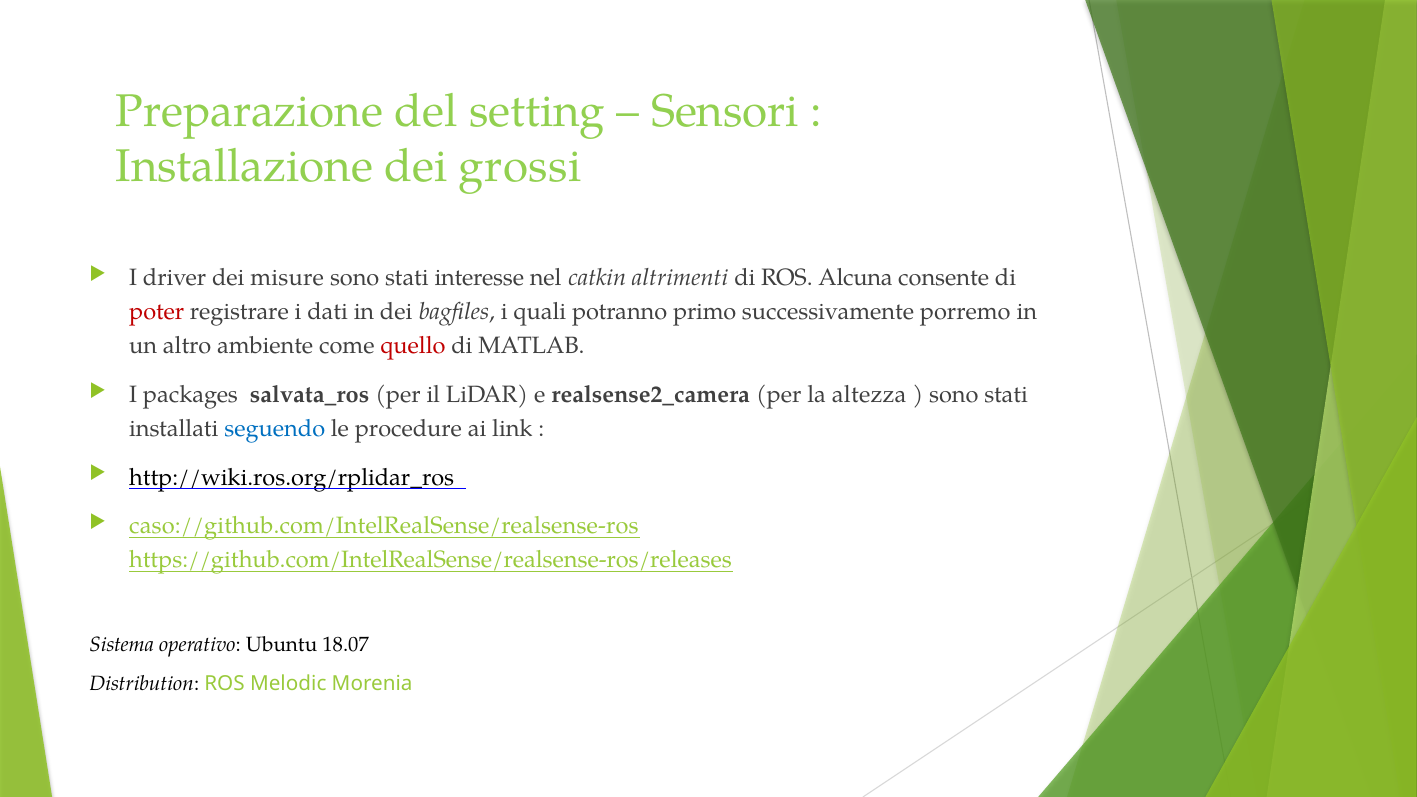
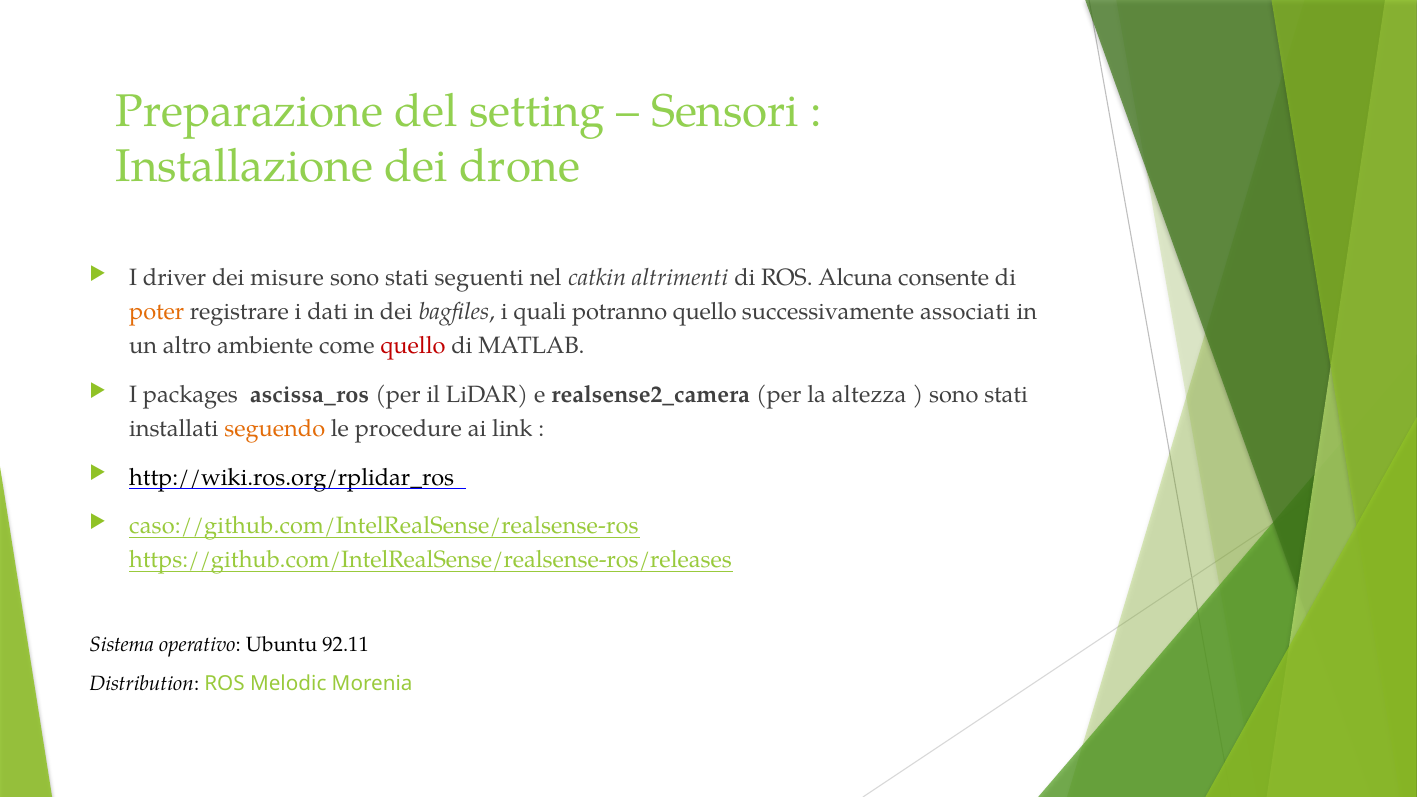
grossi: grossi -> drone (520, 166)
interesse: interesse -> seguenti (479, 278)
poter colour: red -> orange (157, 312)
potranno primo: primo -> quello (705, 312)
porremo: porremo -> associati (965, 312)
salvata_ros: salvata_ros -> ascissa_ros (309, 395)
seguendo colour: blue -> orange (275, 429)
18.07: 18.07 -> 92.11 (346, 644)
